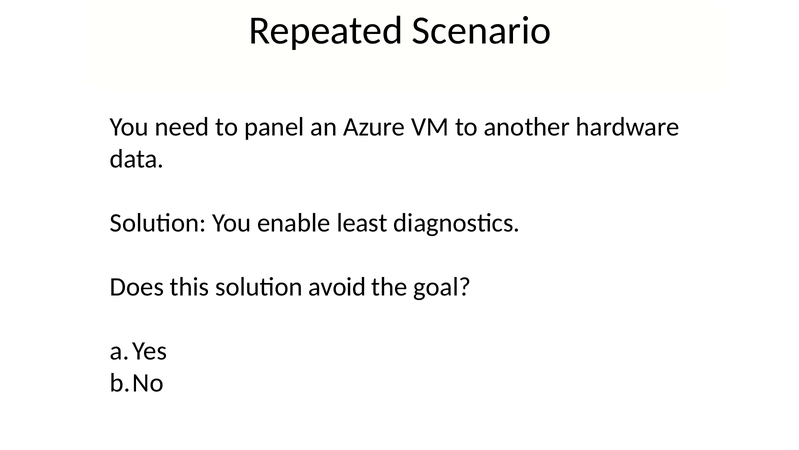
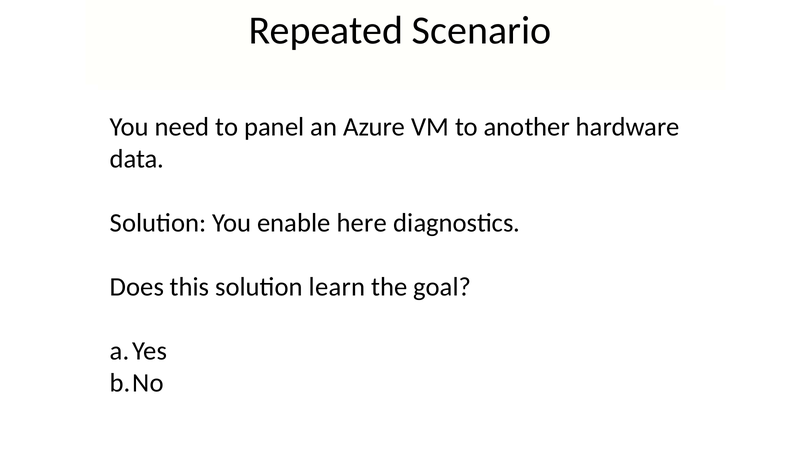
least: least -> here (362, 223)
avoid: avoid -> learn (337, 287)
